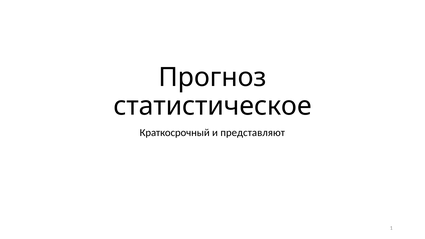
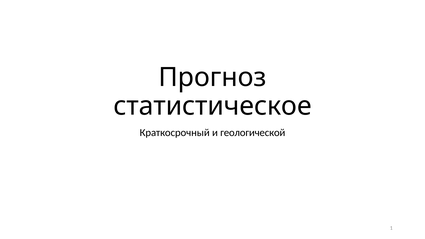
представляют: представляют -> геологической (253, 133)
